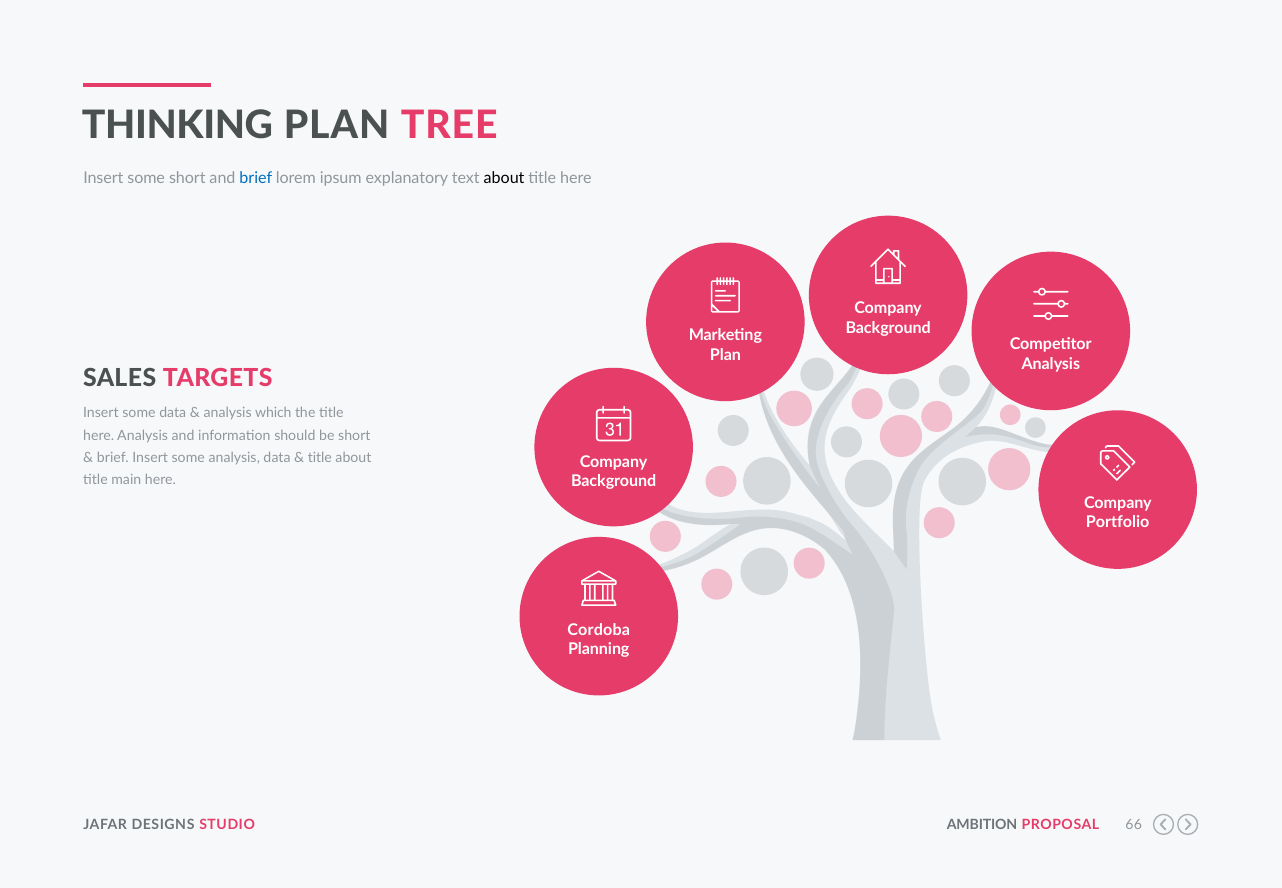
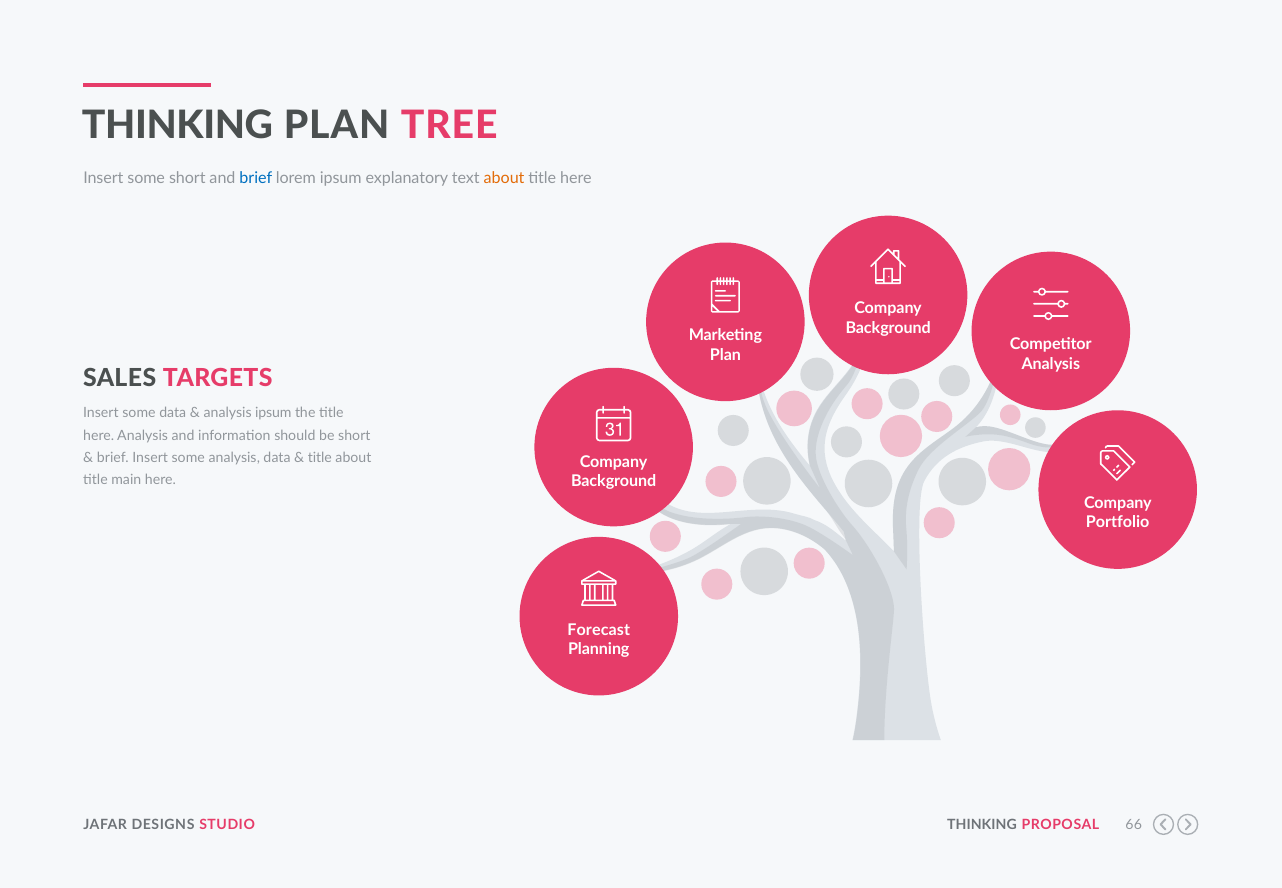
about colour: black -> orange (504, 178)
analysis which: which -> ipsum (273, 413)
Cordoba: Cordoba -> Forecast (599, 630)
AMBITION: AMBITION -> THINKING (982, 824)
